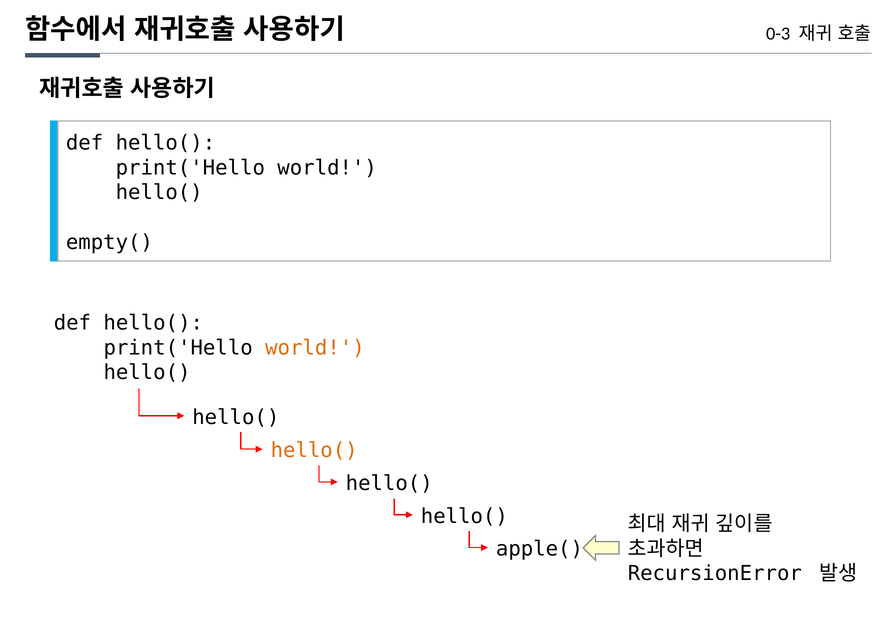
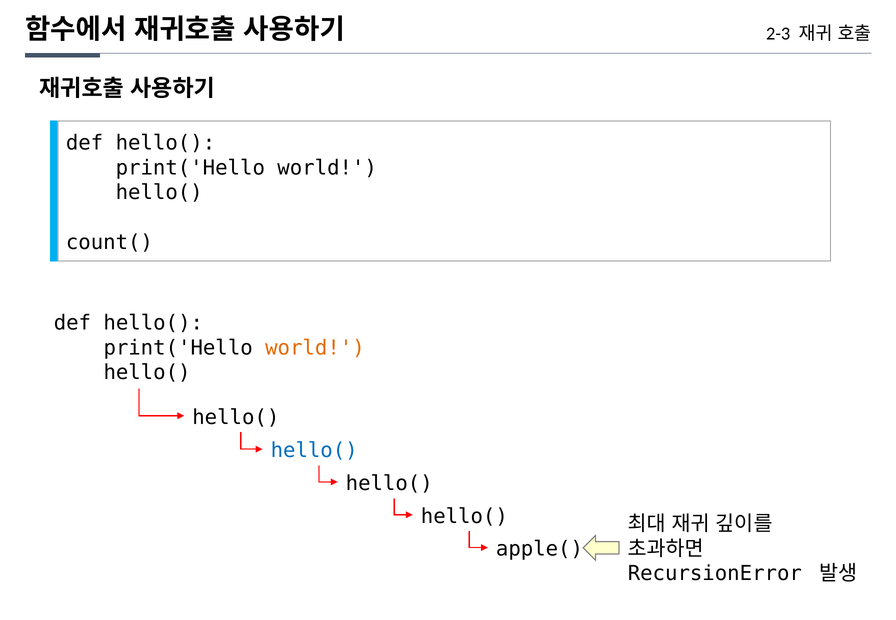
0-3: 0-3 -> 2-3 (778, 34)
empty(: empty( -> count( (109, 242)
hello( colour: orange -> blue (314, 451)
